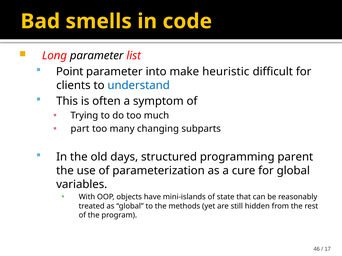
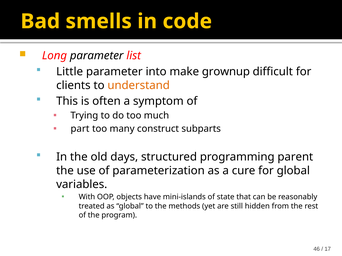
Point: Point -> Little (70, 72)
heuristic: heuristic -> grownup (226, 72)
understand colour: blue -> orange (139, 85)
changing: changing -> construct (158, 129)
